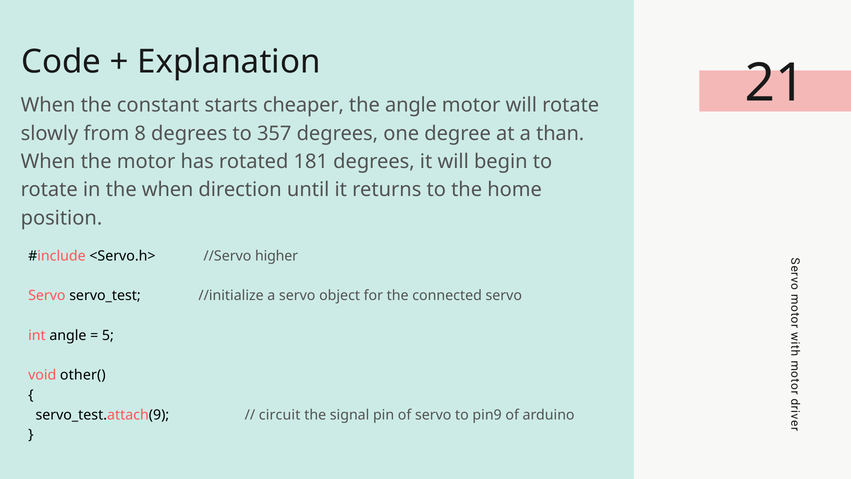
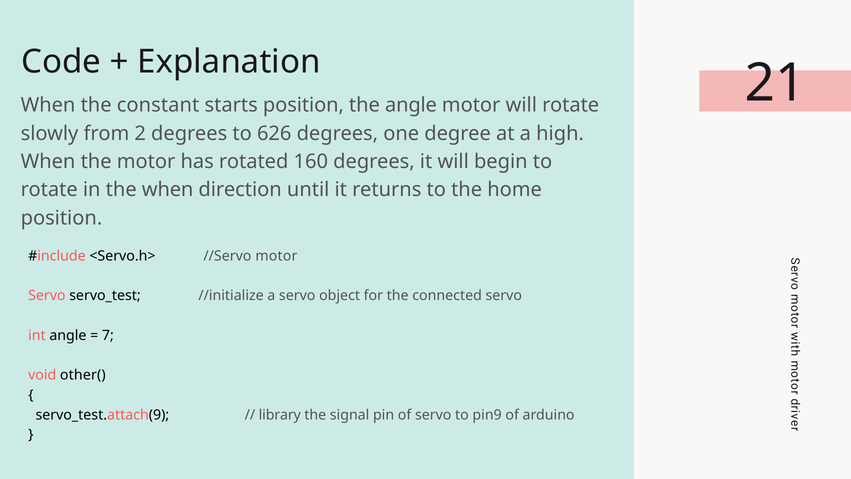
starts cheaper: cheaper -> position (303, 105)
8: 8 -> 2 (140, 133)
357: 357 -> 626 (274, 133)
than: than -> high (560, 133)
181: 181 -> 160 (311, 161)
//Servo higher: higher -> motor (276, 256)
5: 5 -> 7 (108, 335)
circuit: circuit -> library (280, 415)
